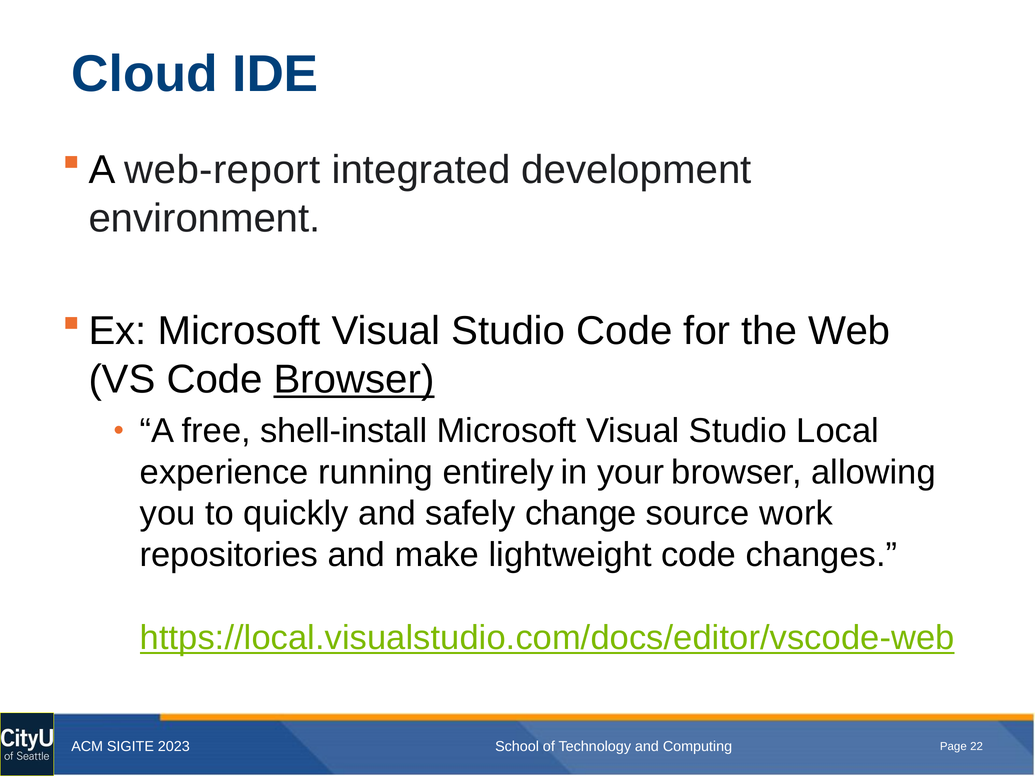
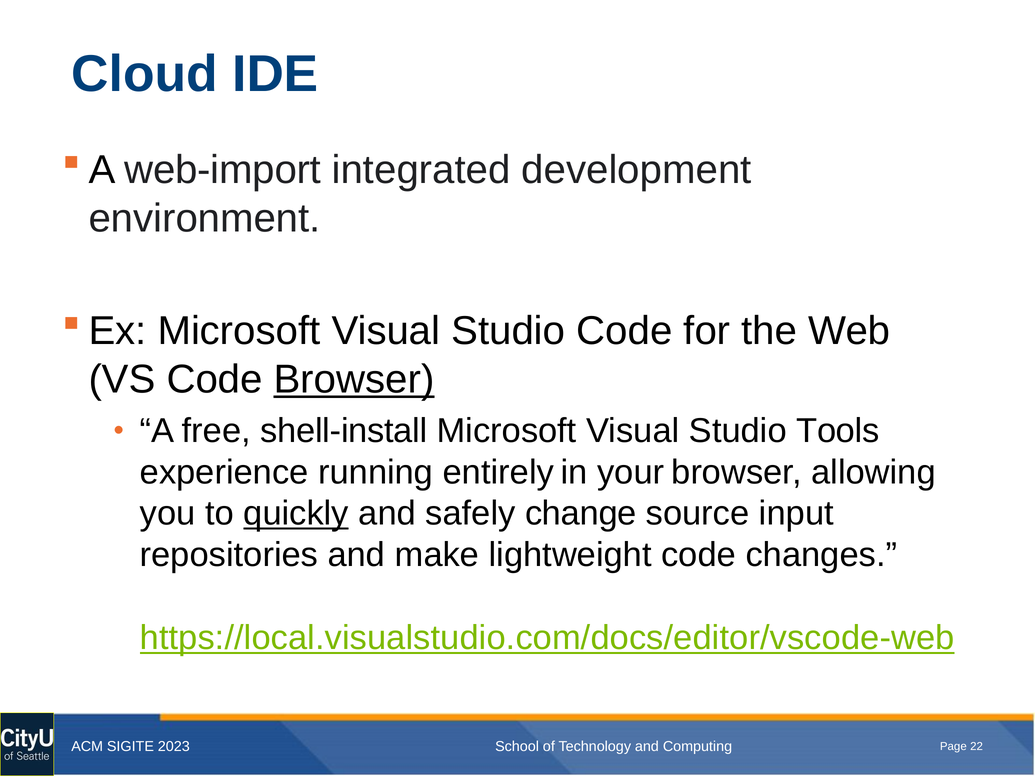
web-report: web-report -> web-import (223, 170)
Local: Local -> Tools (838, 431)
quickly underline: none -> present (296, 514)
work: work -> input (796, 514)
